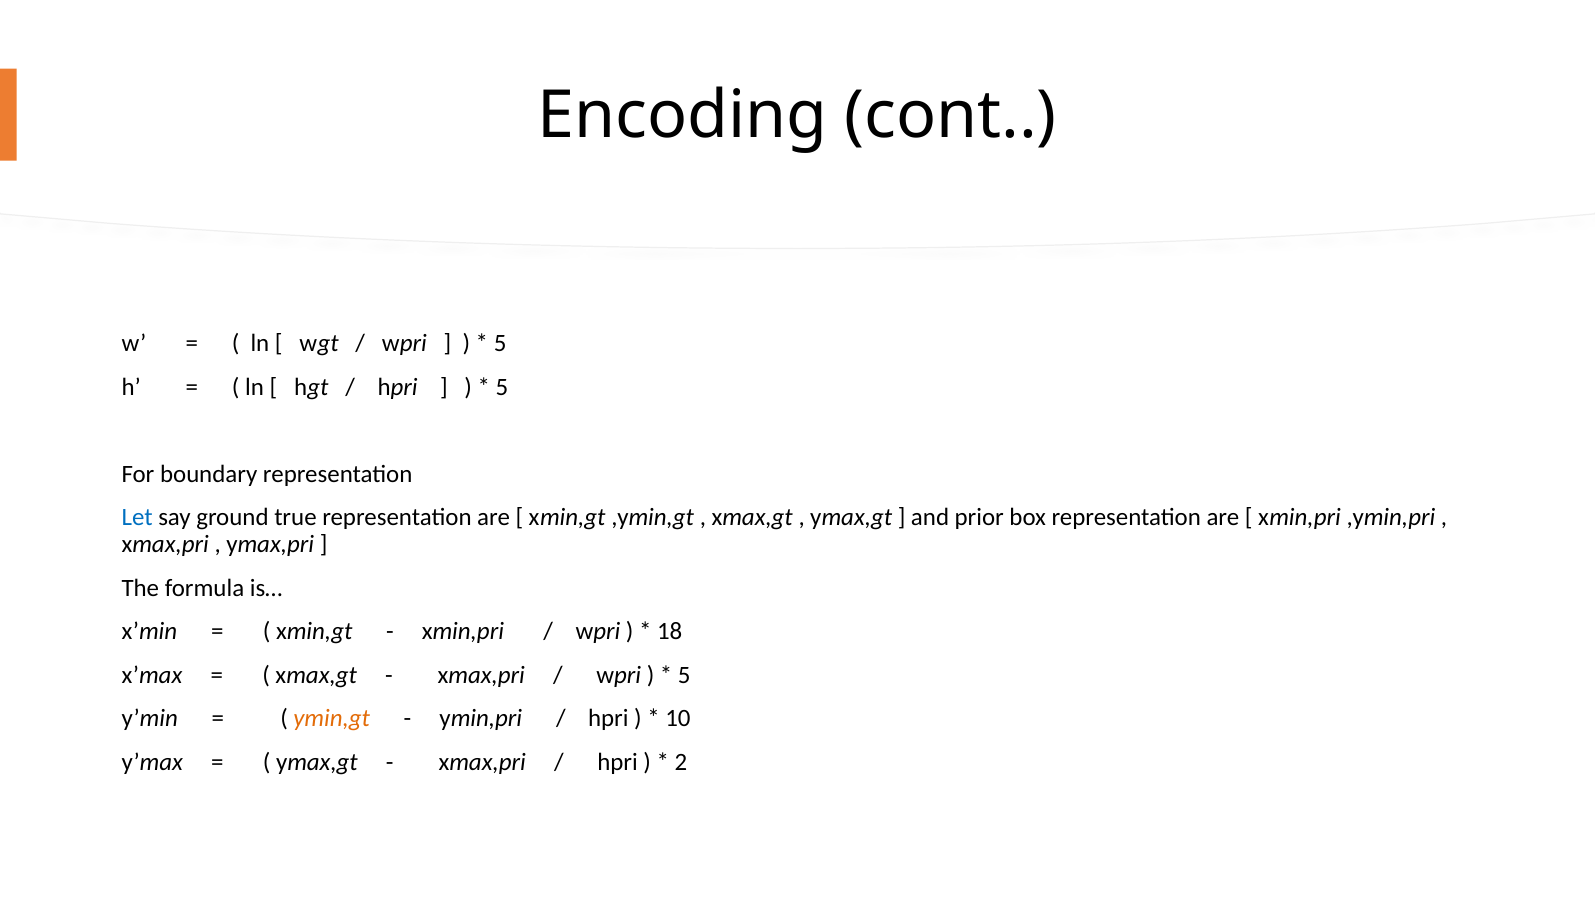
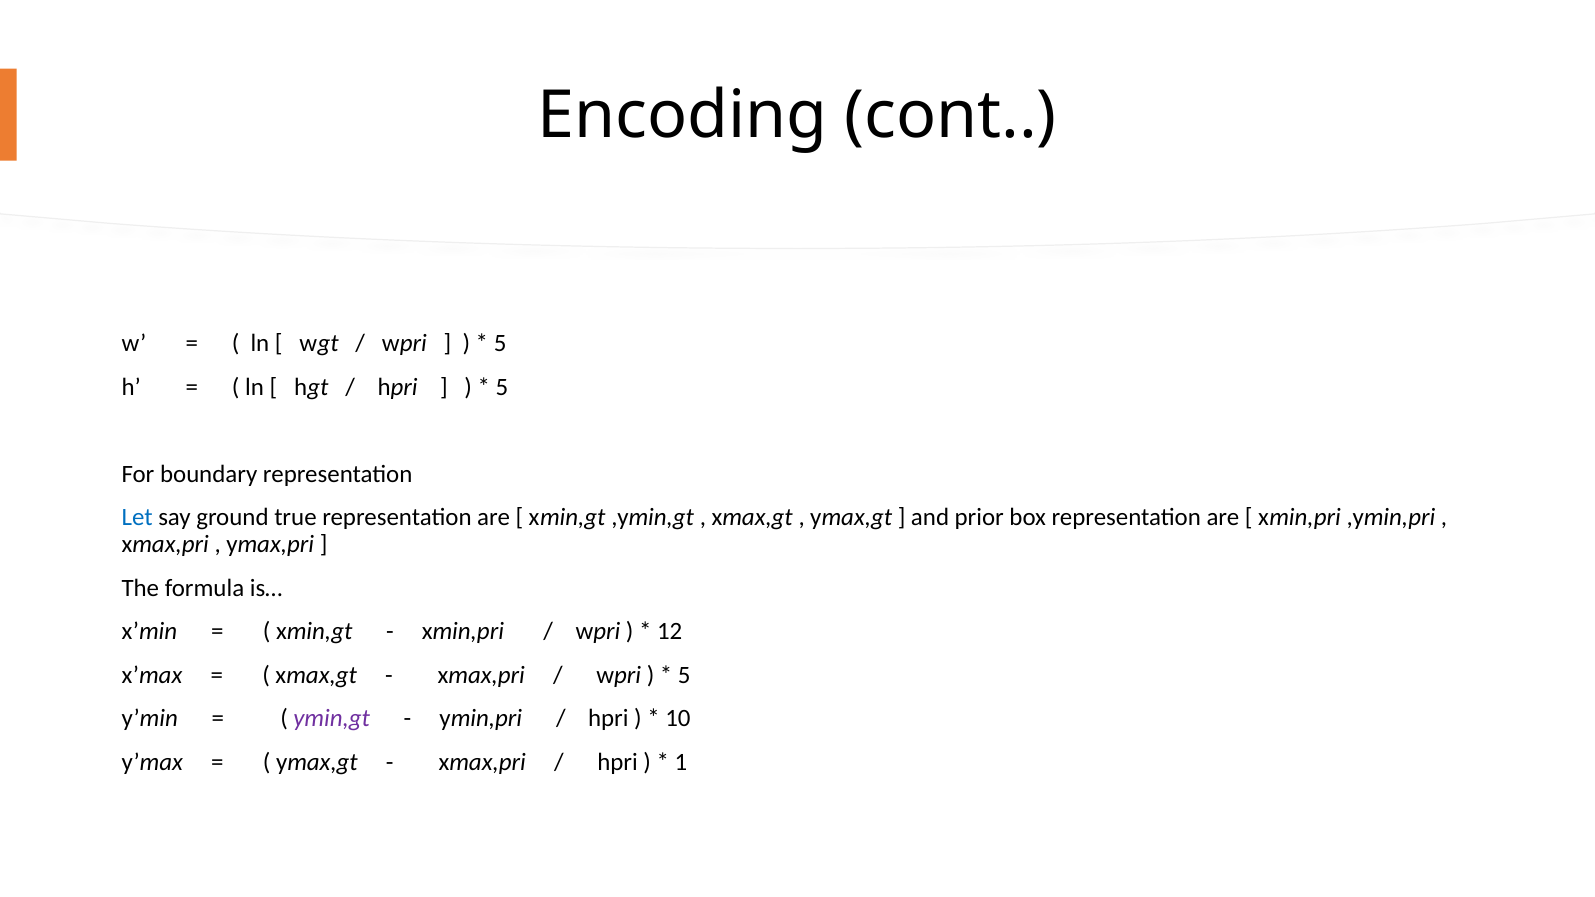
18: 18 -> 12 (670, 632)
ymin,gt colour: orange -> purple (332, 719)
2: 2 -> 1 (681, 762)
